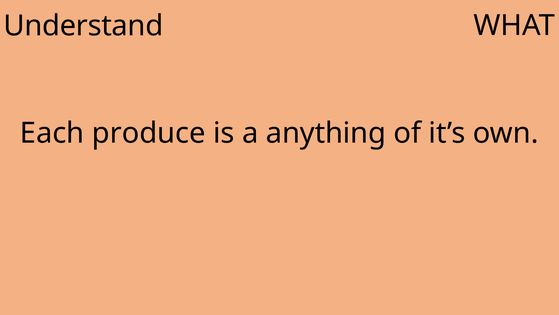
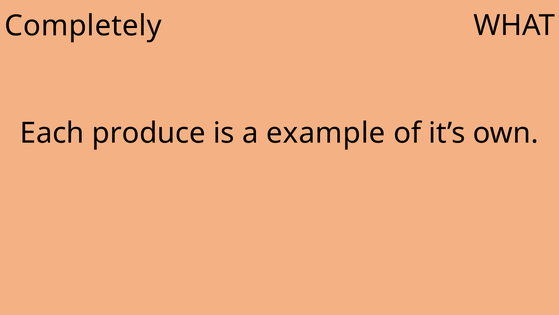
Understand: Understand -> Completely (83, 26)
anything: anything -> example (326, 133)
